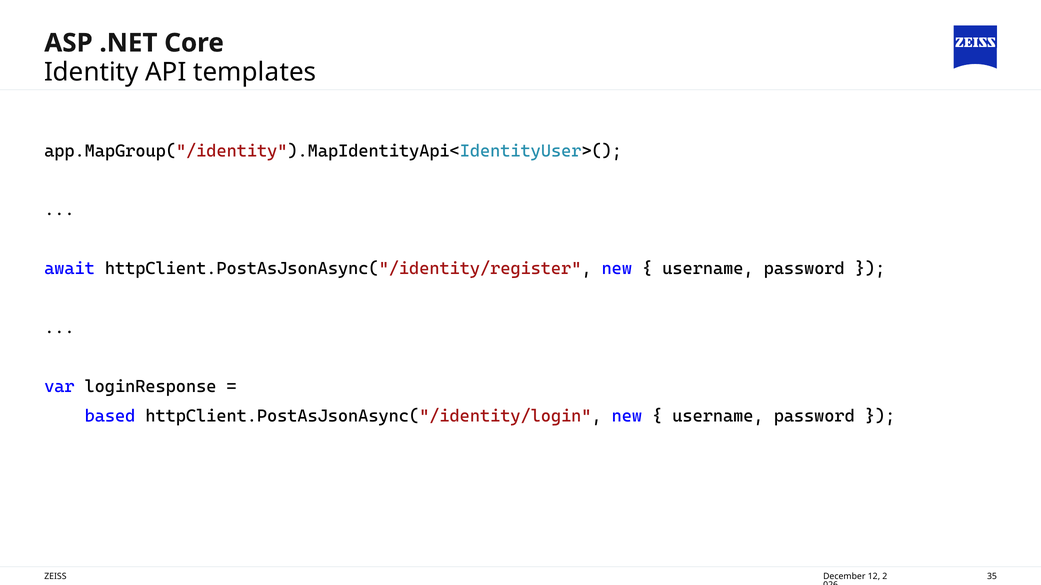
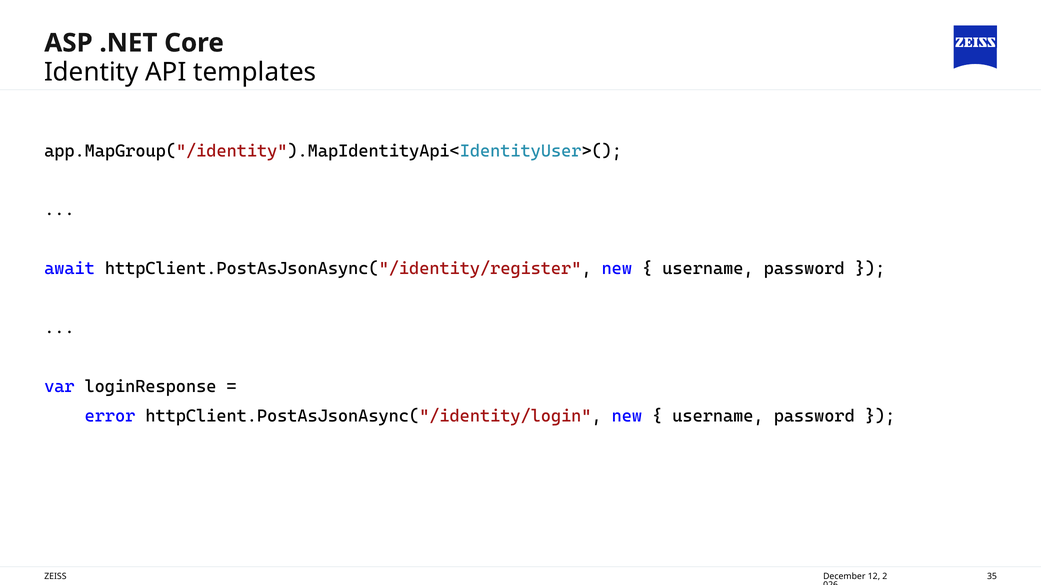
based: based -> error (110, 416)
